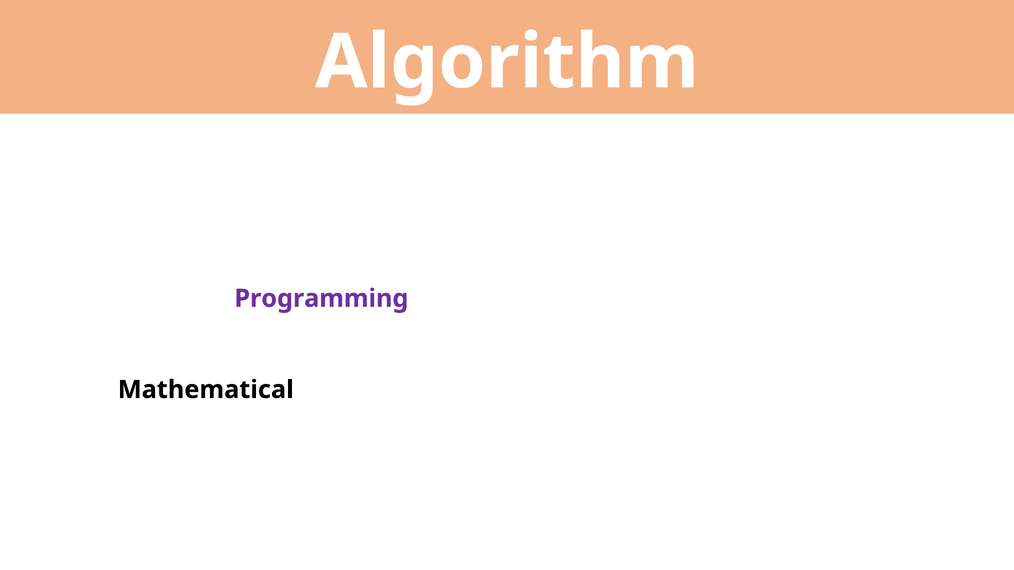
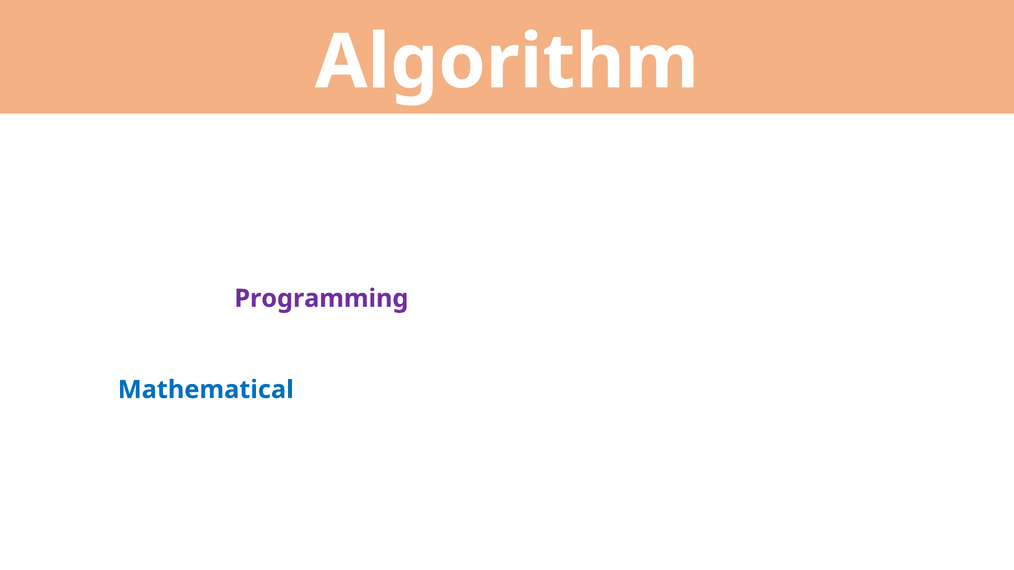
Mathematical colour: black -> blue (206, 390)
